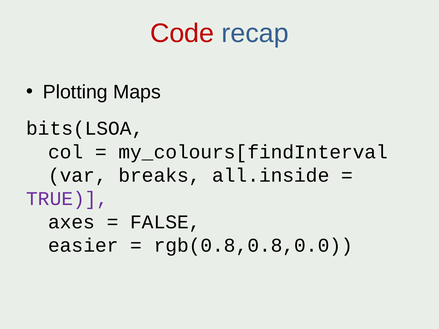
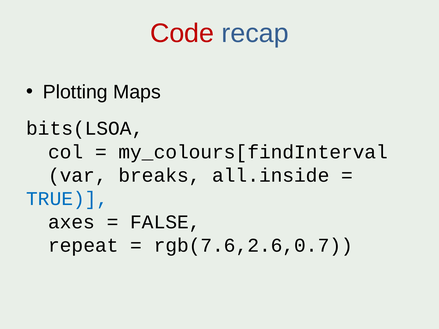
TRUE colour: purple -> blue (67, 199)
easier: easier -> repeat (83, 246)
rgb(0.8,0.8,0.0: rgb(0.8,0.8,0.0 -> rgb(7.6,2.6,0.7 (253, 246)
